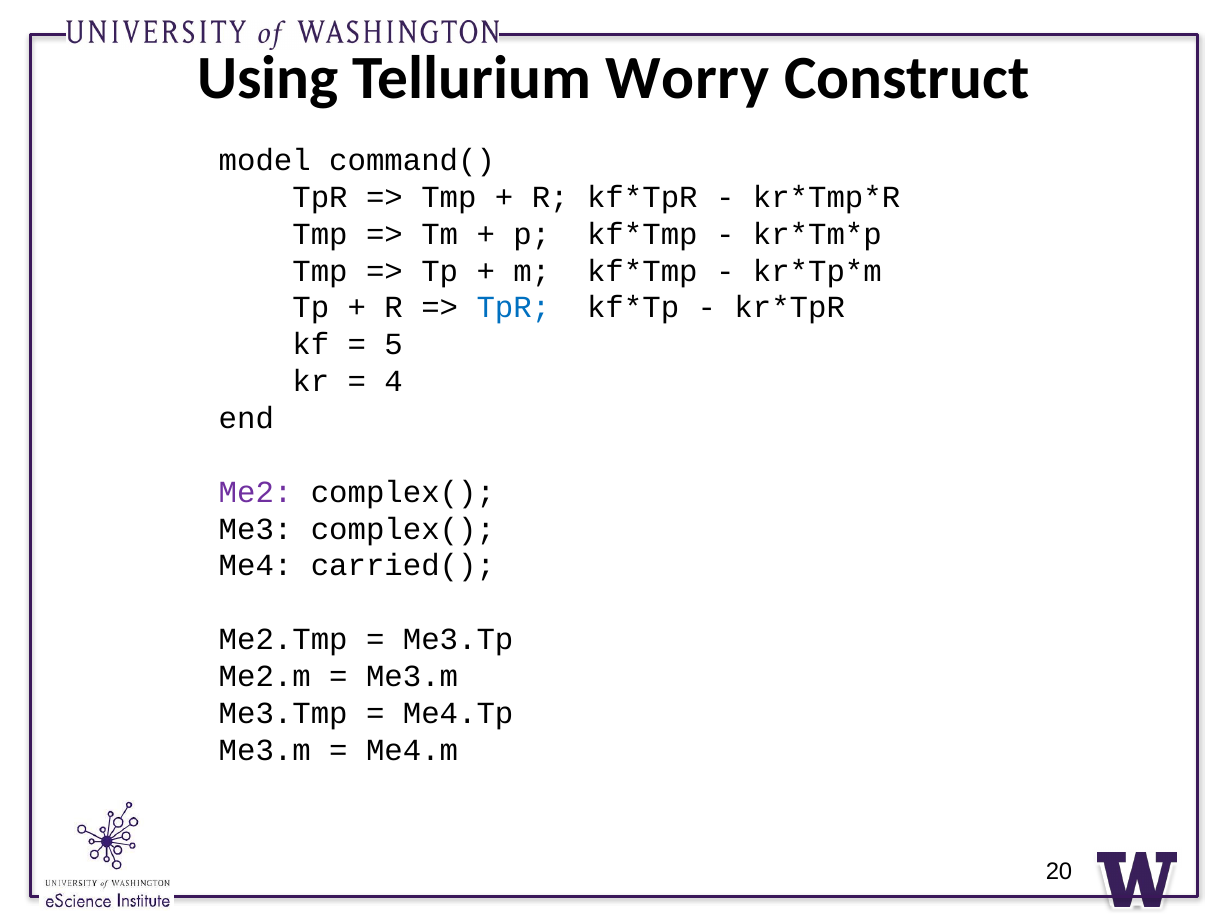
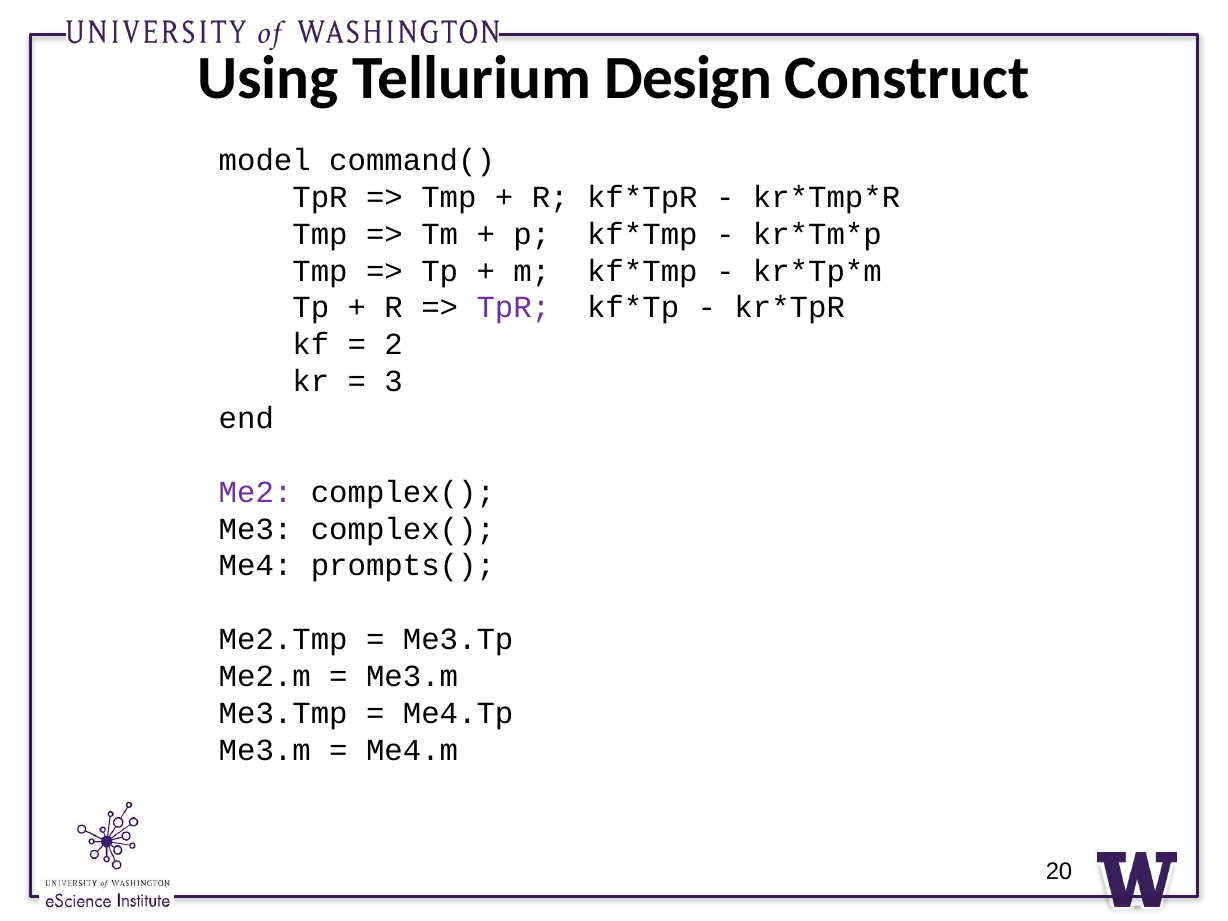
Worry: Worry -> Design (688, 78)
TpR colour: blue -> purple (513, 308)
5: 5 -> 2 (394, 345)
4: 4 -> 3 (394, 382)
carried(: carried( -> prompts( (403, 566)
